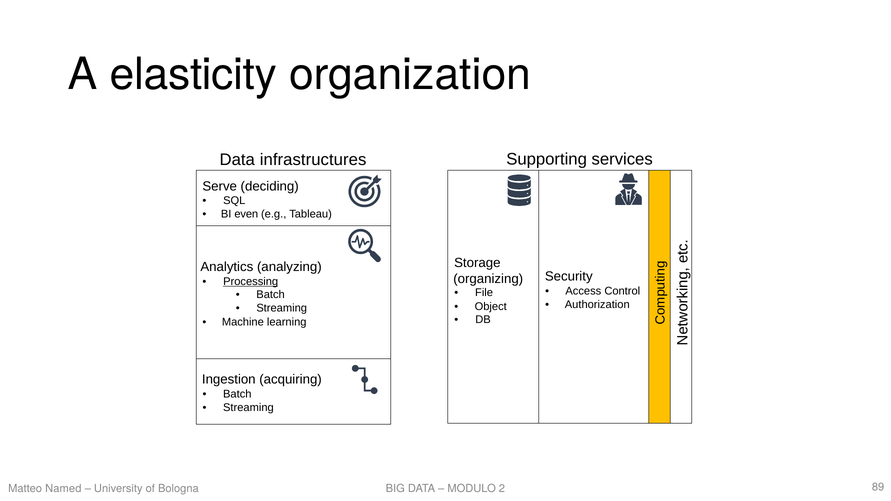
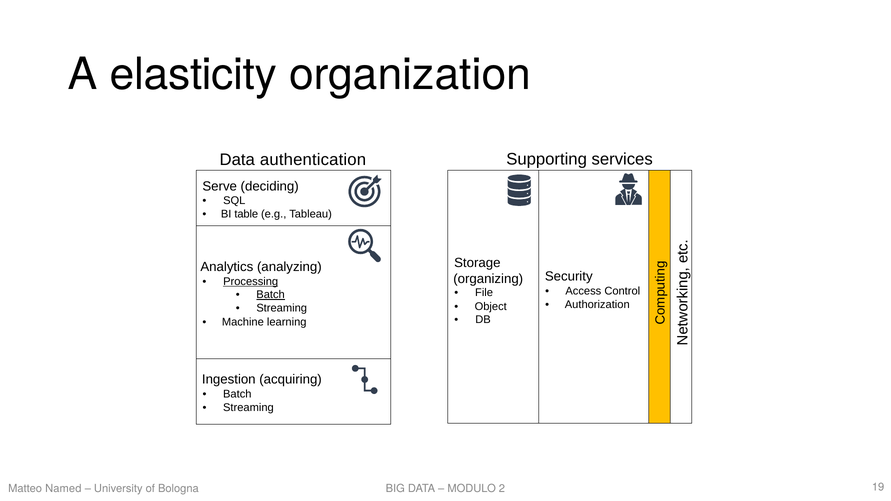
infrastructures: infrastructures -> authentication (313, 160)
even: even -> table (246, 214)
Batch underline: none -> present (271, 295)
89: 89 -> 19 (878, 487)
